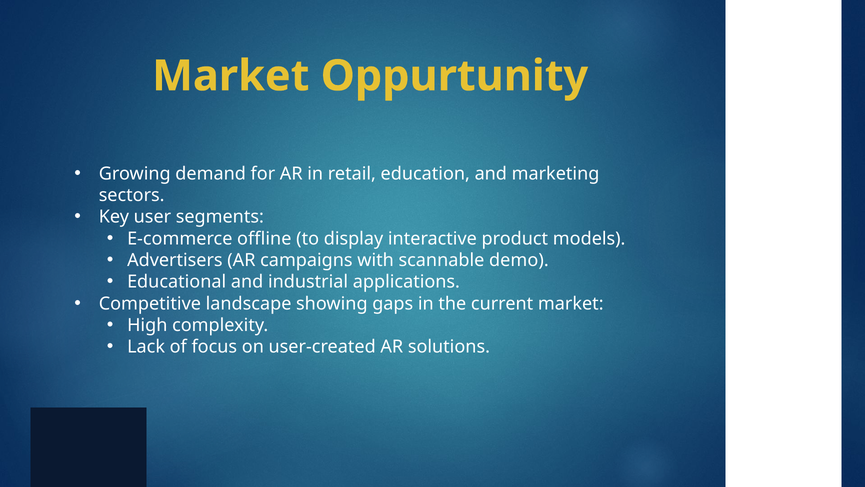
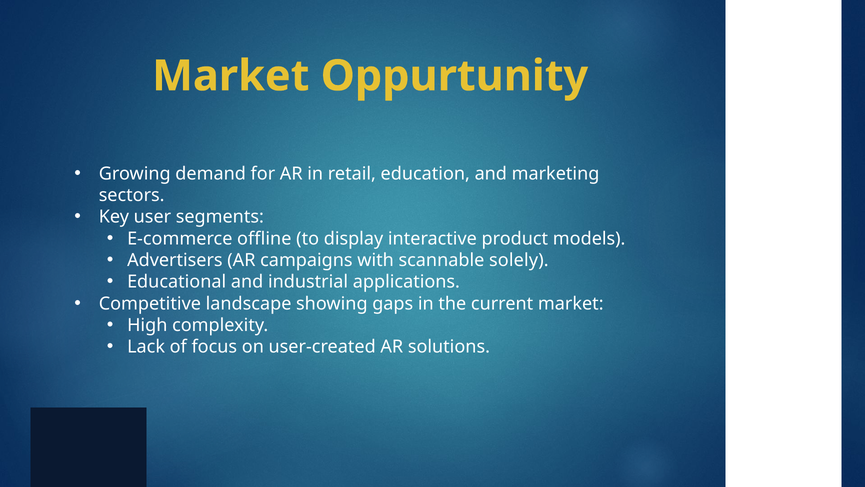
demo: demo -> solely (519, 260)
